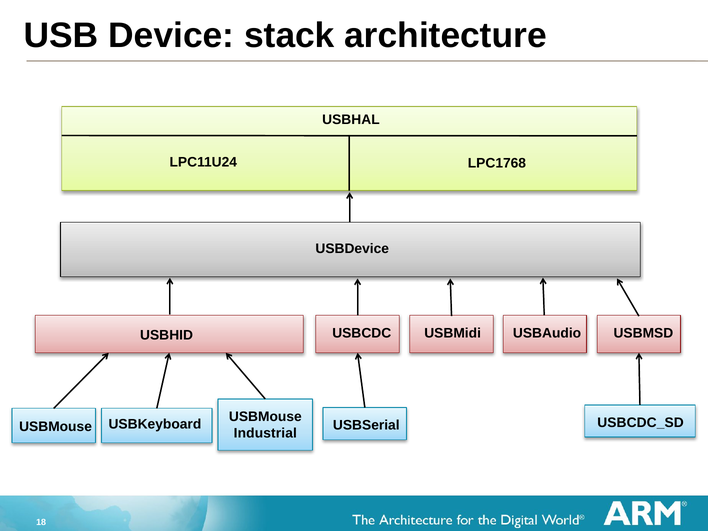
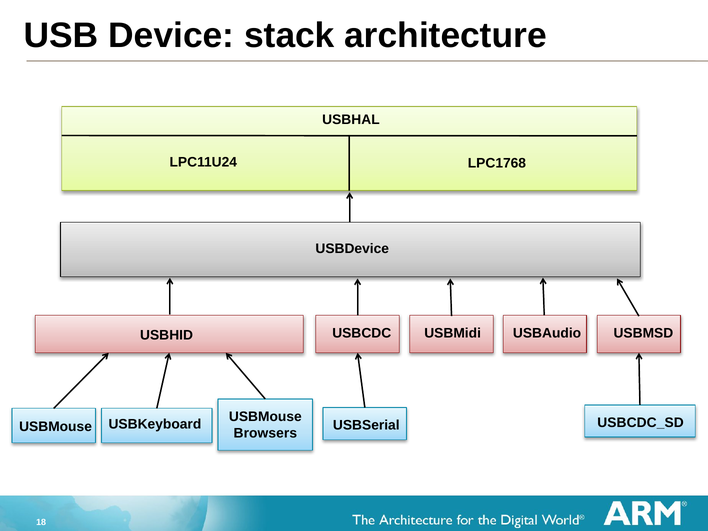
Industrial: Industrial -> Browsers (265, 433)
